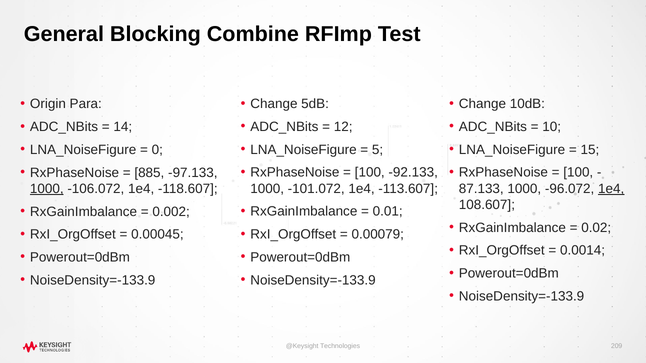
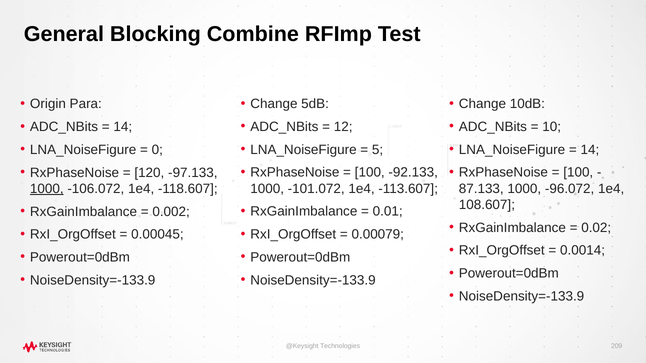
15: 15 -> 14 (590, 150)
885: 885 -> 120 (149, 173)
1e4 underline: present -> none (611, 189)
